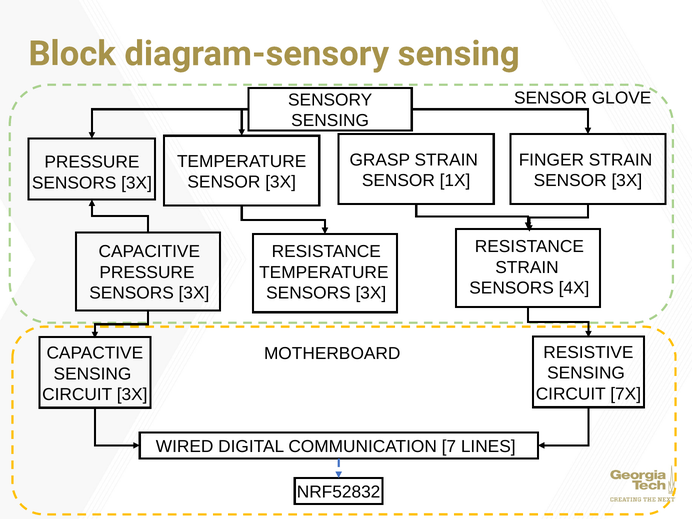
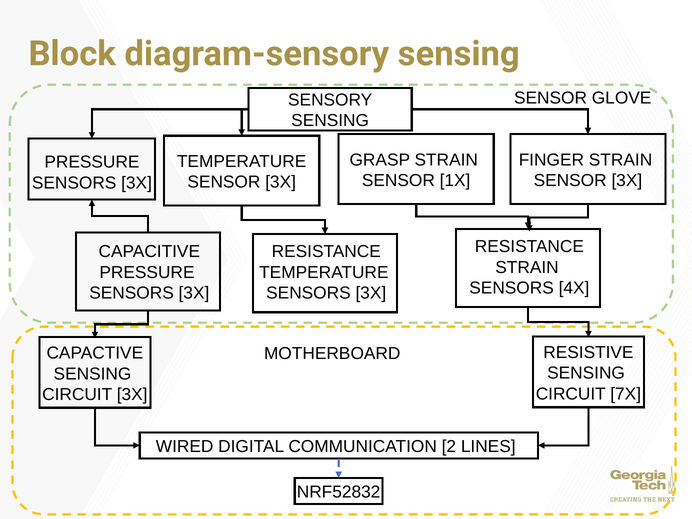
7: 7 -> 2 (449, 447)
